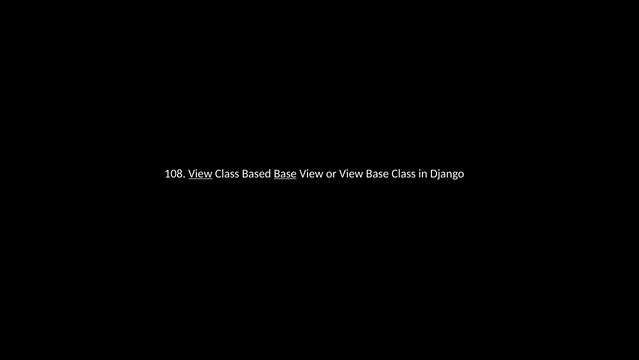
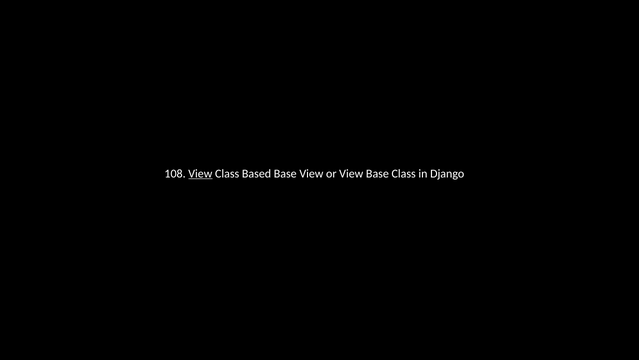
Base underline: present -> none (285, 173)
